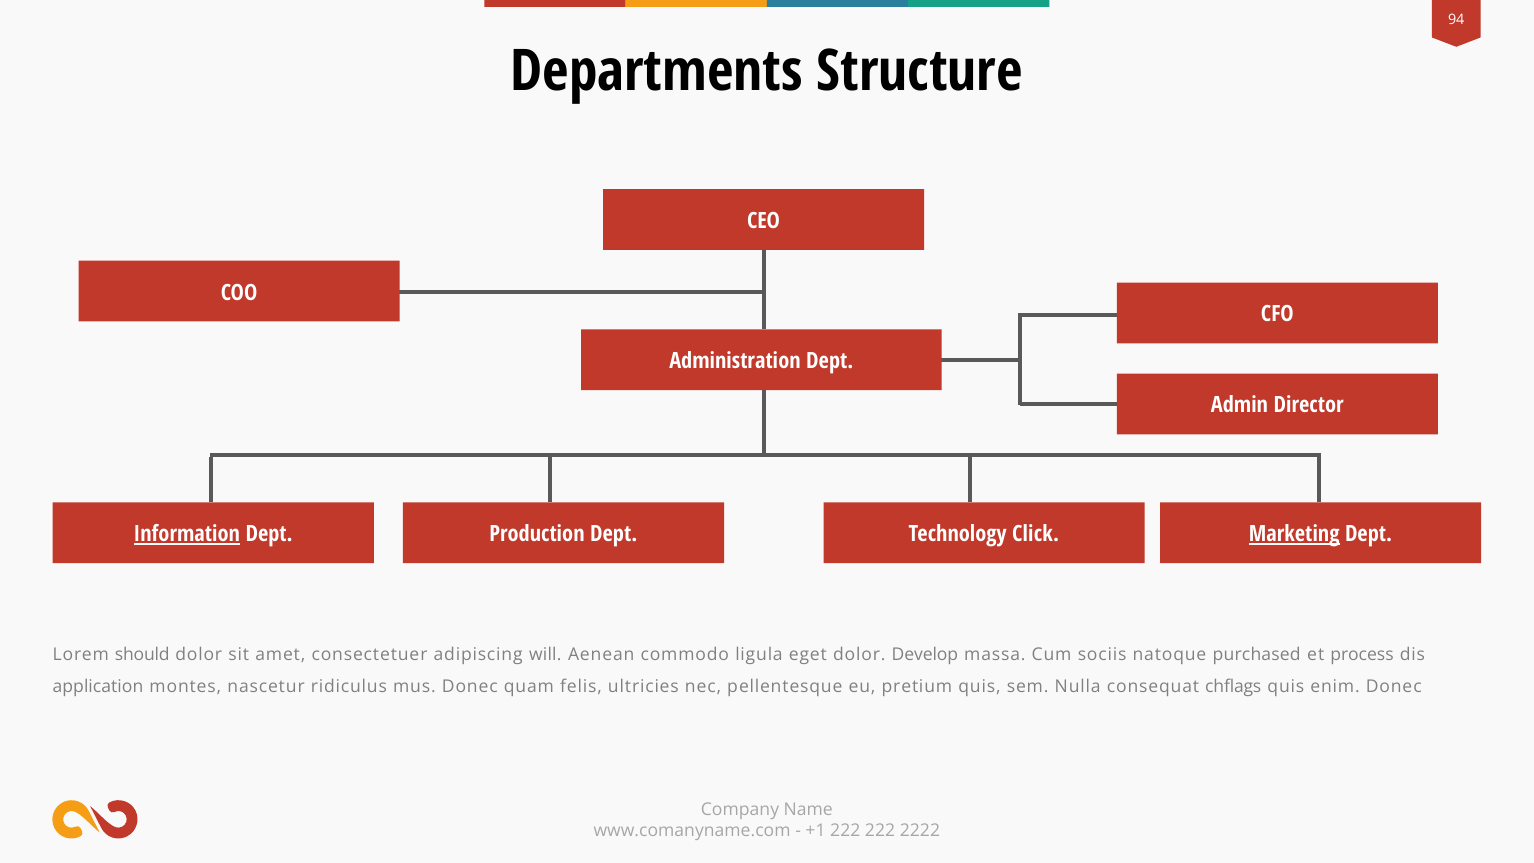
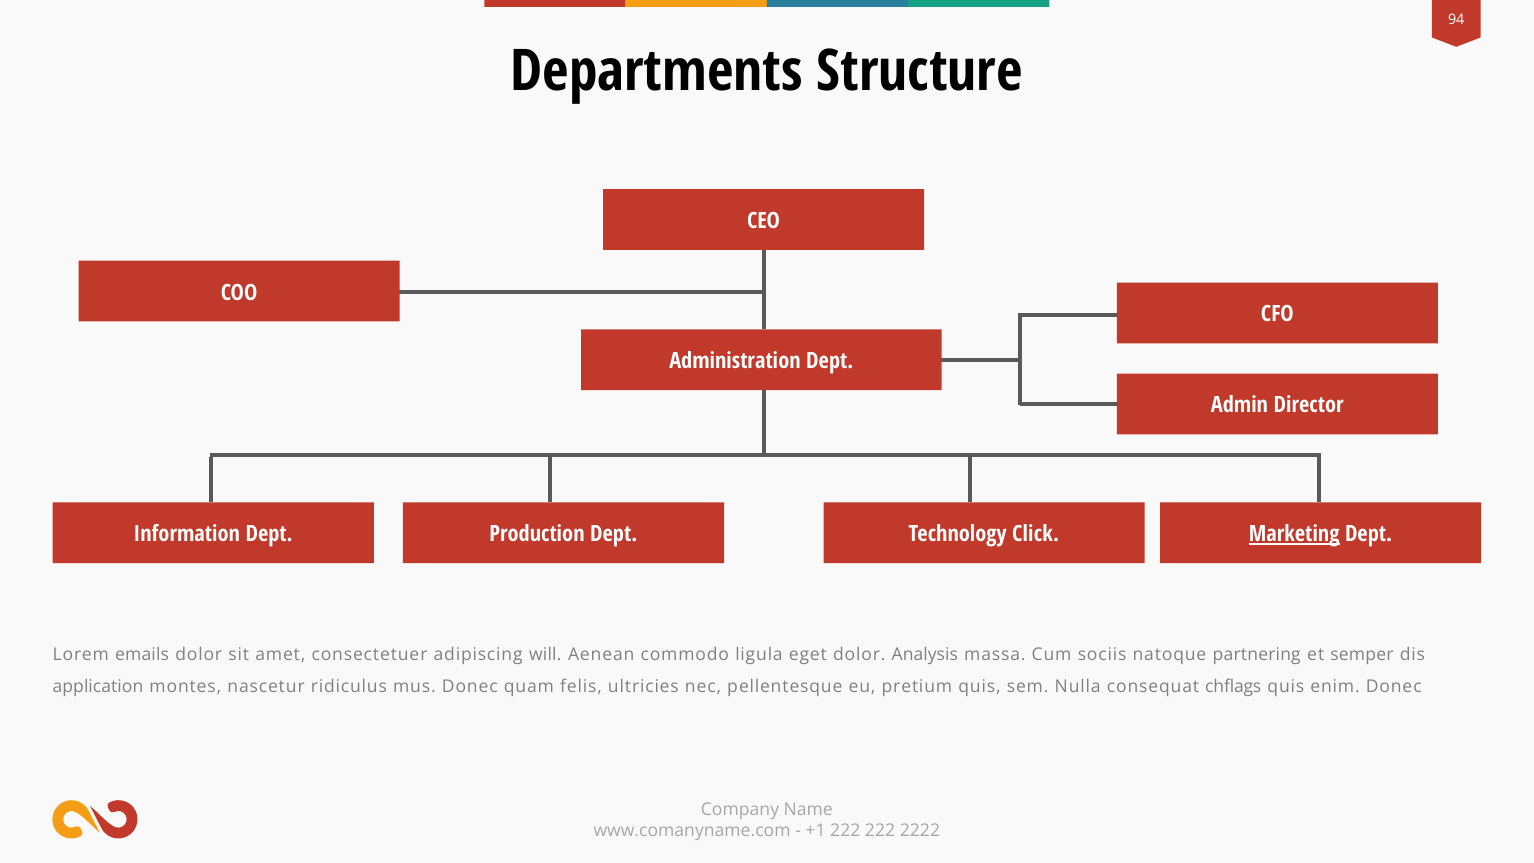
Information underline: present -> none (187, 534)
should: should -> emails (142, 654)
Develop: Develop -> Analysis (925, 654)
purchased: purchased -> partnering (1257, 654)
process: process -> semper (1362, 654)
